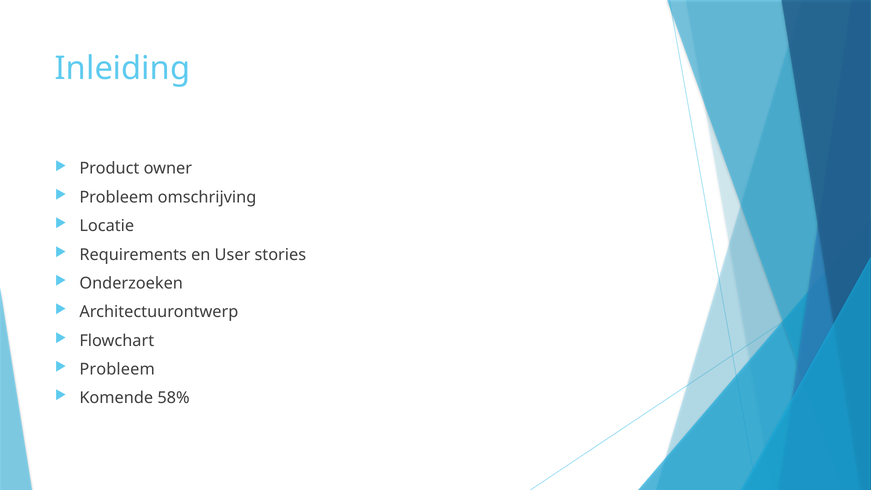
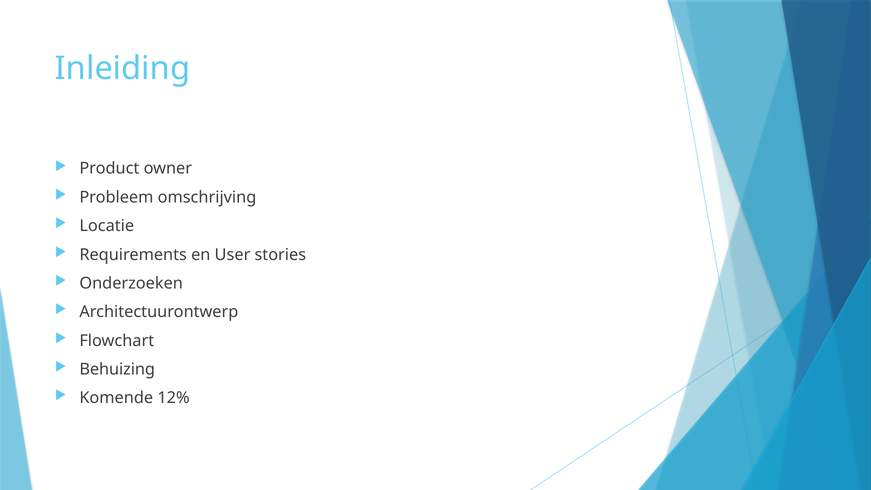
Probleem: Probleem -> Behuizing (117, 369)
58%: 58% -> 12% (174, 398)
